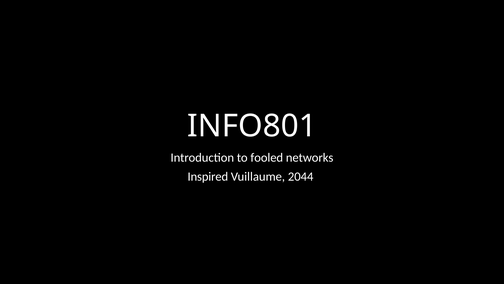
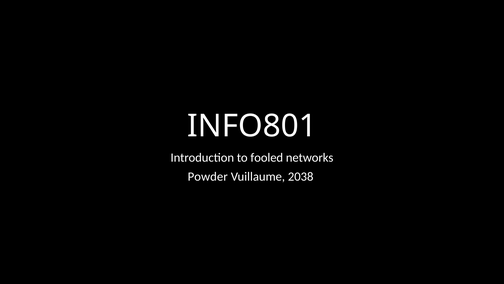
Inspired: Inspired -> Powder (208, 176)
2044: 2044 -> 2038 (301, 176)
